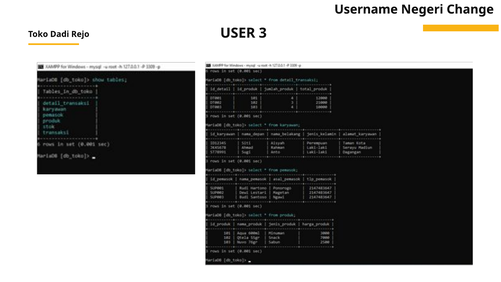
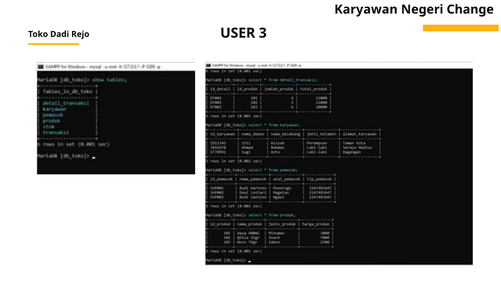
Username: Username -> Karyawan (366, 9)
